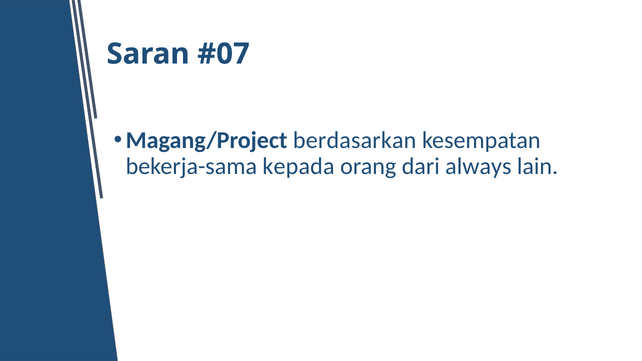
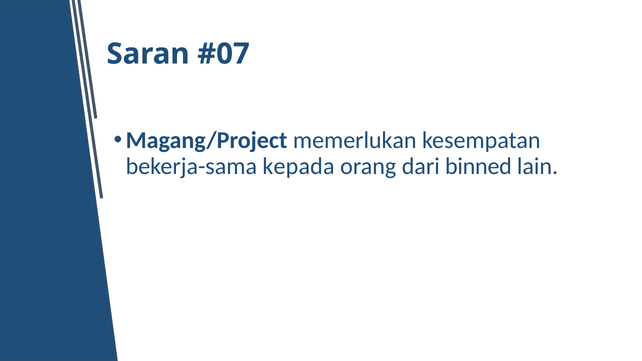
berdasarkan: berdasarkan -> memerlukan (355, 140)
always: always -> binned (478, 166)
